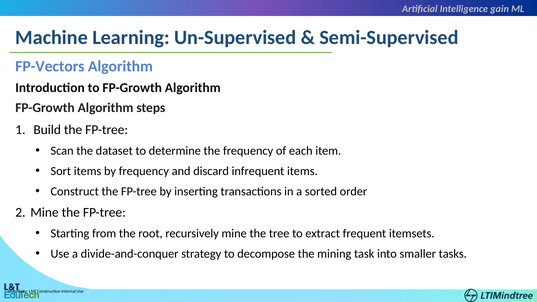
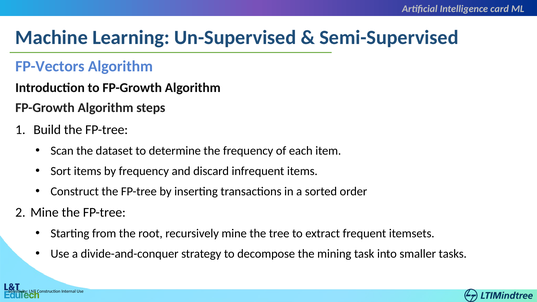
gain: gain -> card (500, 9)
